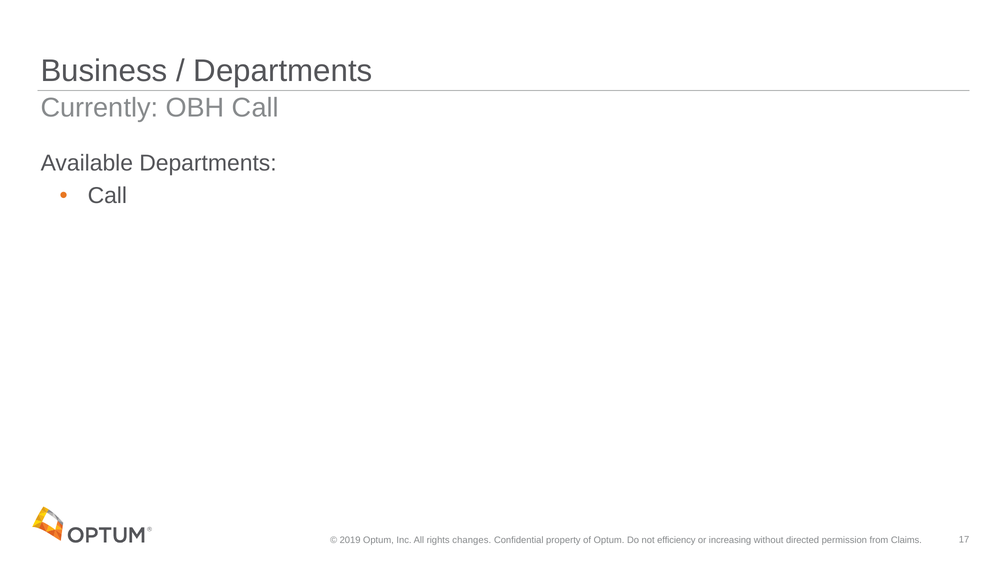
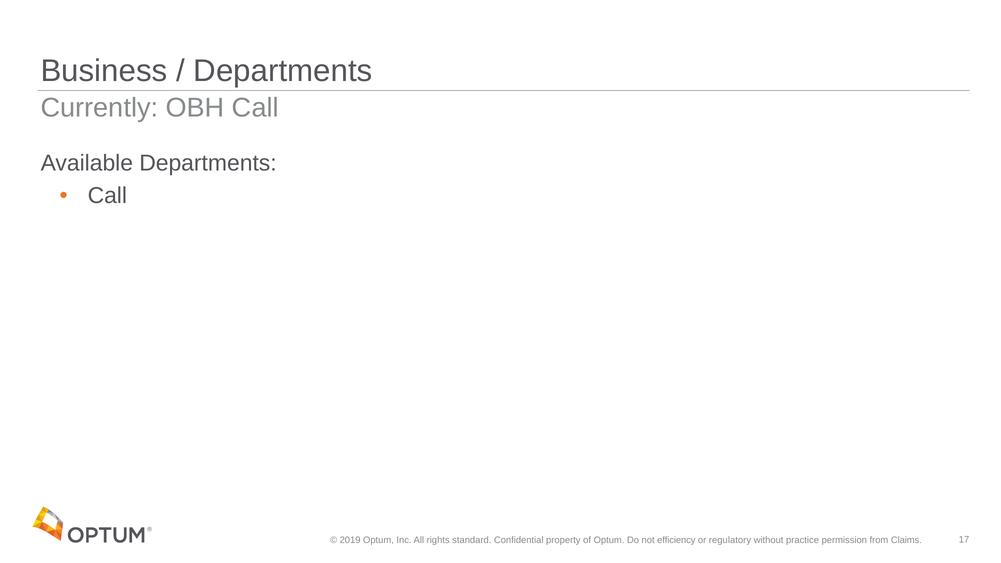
changes: changes -> standard (472, 540)
increasing: increasing -> regulatory (730, 540)
directed: directed -> practice (803, 540)
